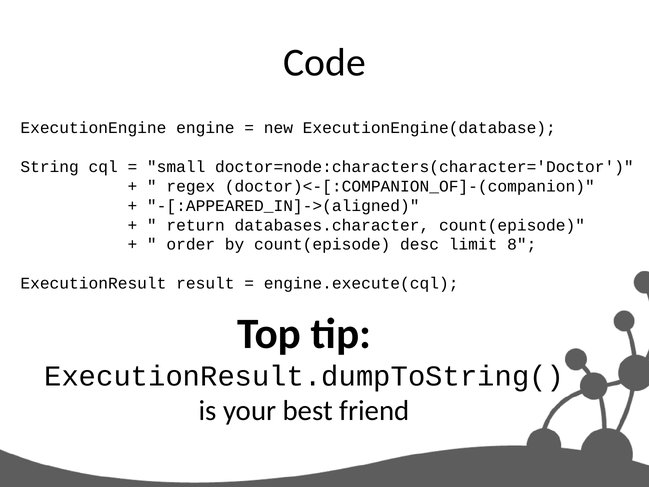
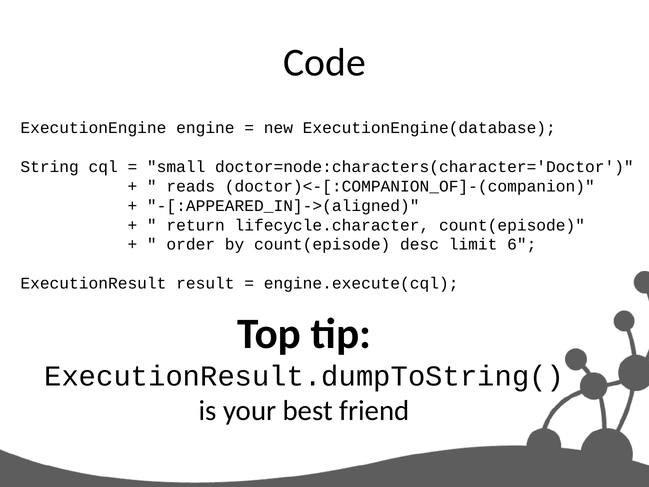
regex: regex -> reads (191, 186)
databases.character: databases.character -> lifecycle.character (332, 225)
8: 8 -> 6 (522, 245)
